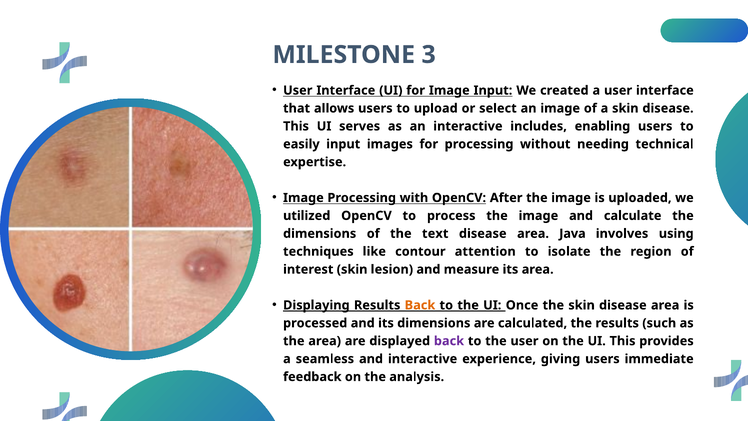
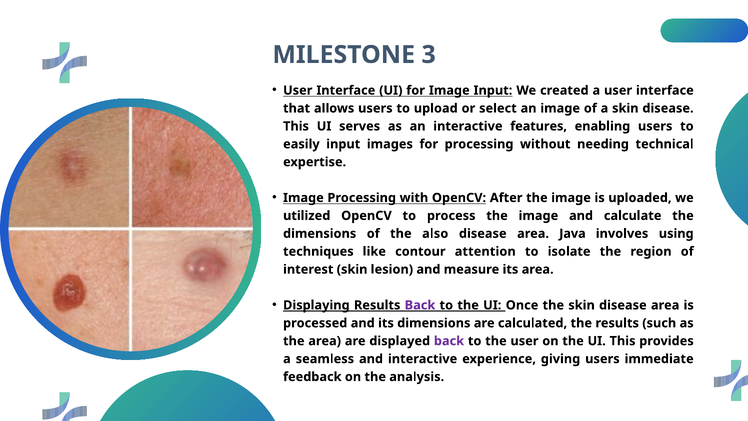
includes: includes -> features (539, 126)
text: text -> also (435, 233)
Back colour: orange -> purple (420, 305)
